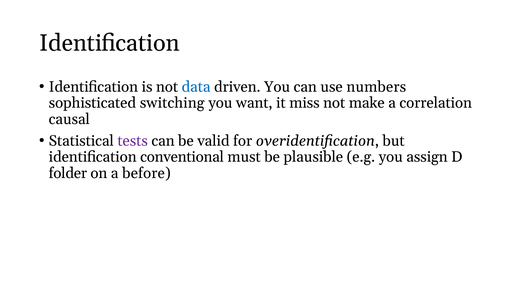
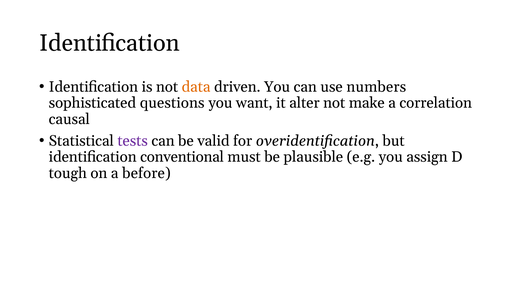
data colour: blue -> orange (196, 87)
switching: switching -> questions (172, 103)
miss: miss -> alter (304, 103)
folder: folder -> tough (68, 173)
